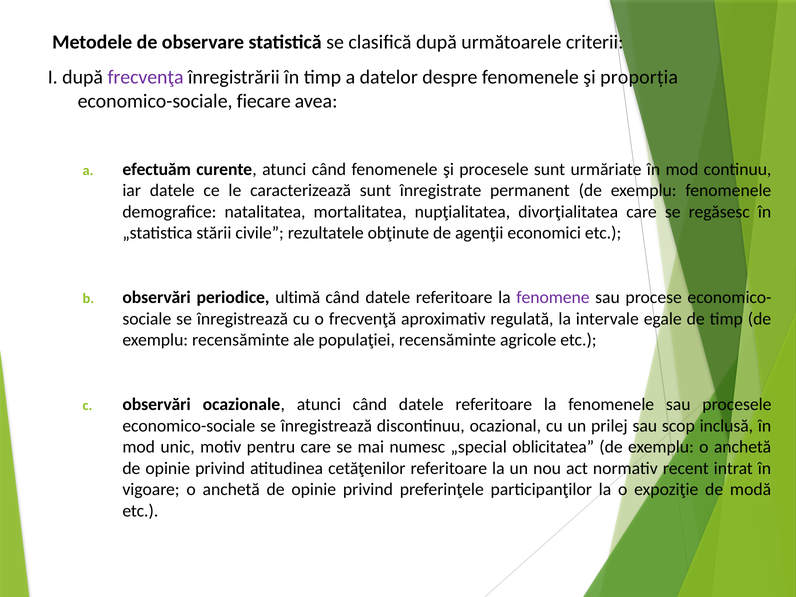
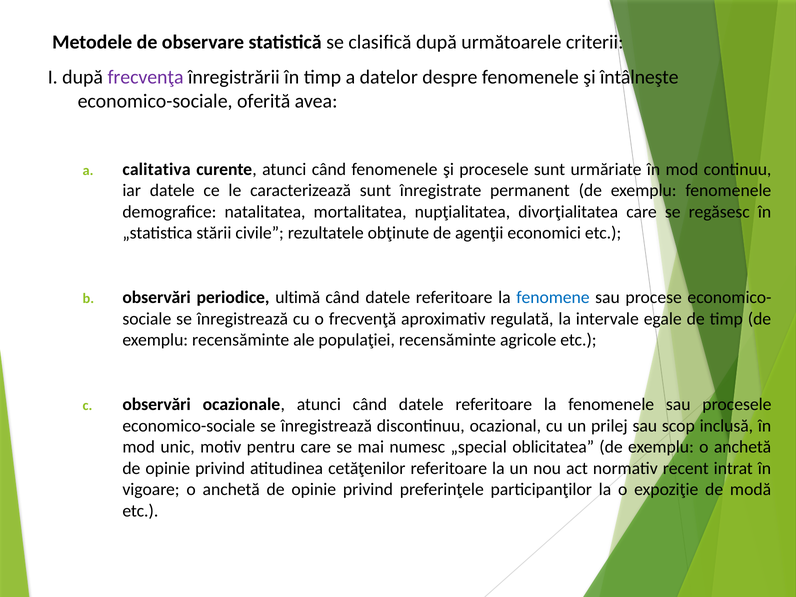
proporția: proporția -> întâlneşte (639, 77)
fiecare: fiecare -> oferită (264, 101)
efectuăm: efectuăm -> calitativa (157, 169)
fenomene colour: purple -> blue (553, 298)
